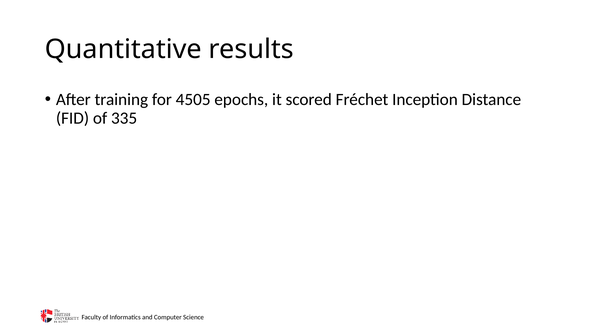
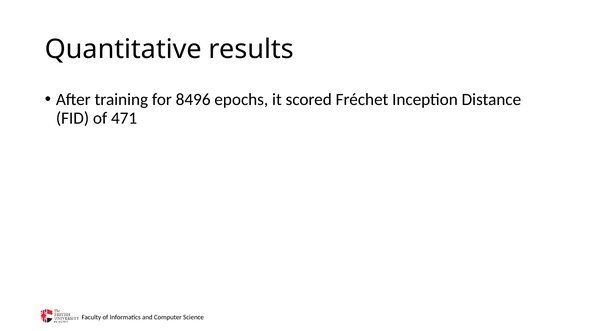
4505: 4505 -> 8496 (193, 100)
335: 335 -> 471 (124, 118)
